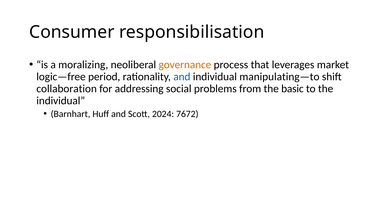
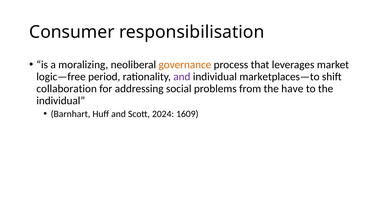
and colour: blue -> purple (182, 77)
manipulating—to: manipulating—to -> marketplaces—to (279, 77)
basic: basic -> have (292, 89)
7672: 7672 -> 1609 (187, 114)
